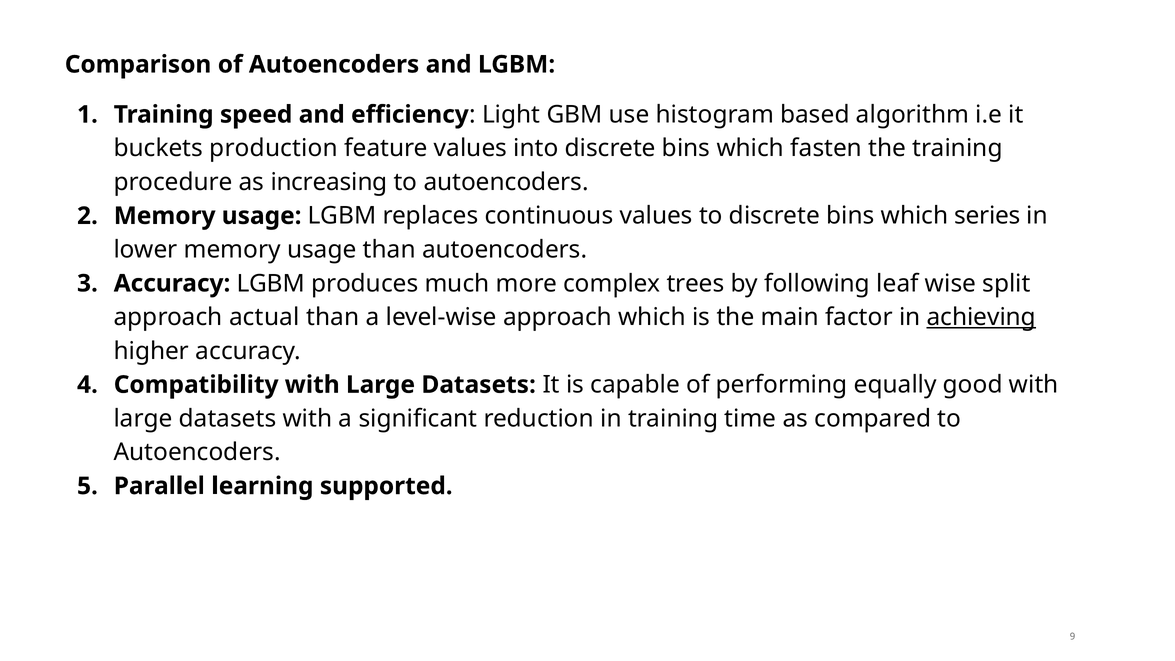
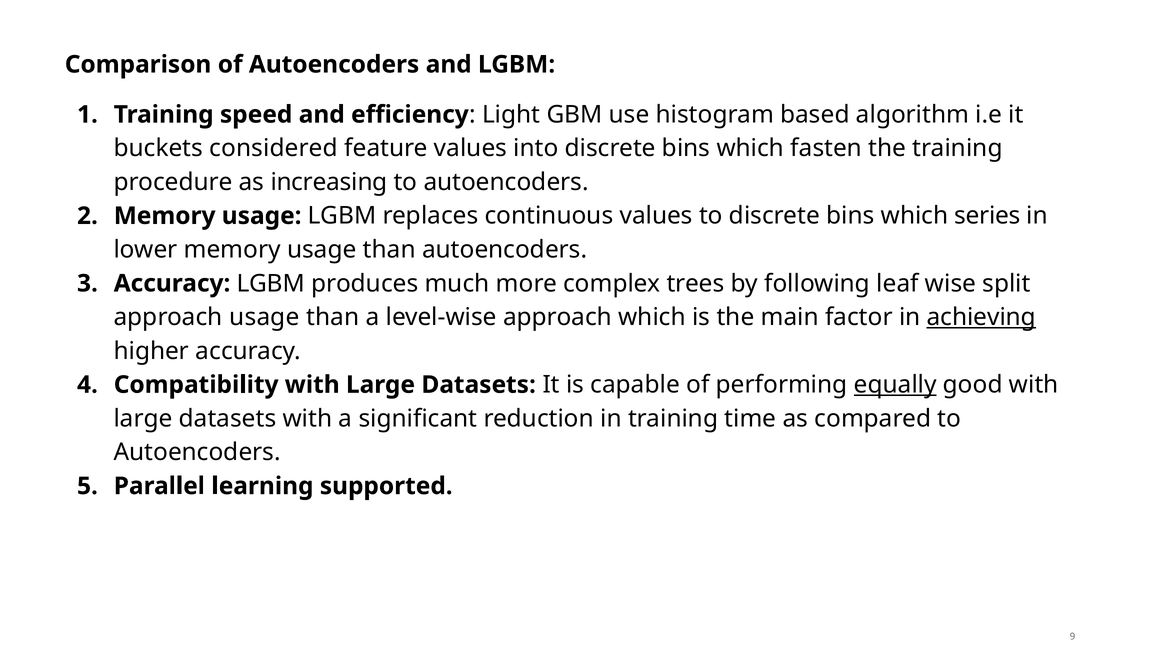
production: production -> considered (274, 148)
approach actual: actual -> usage (264, 317)
equally underline: none -> present (895, 385)
